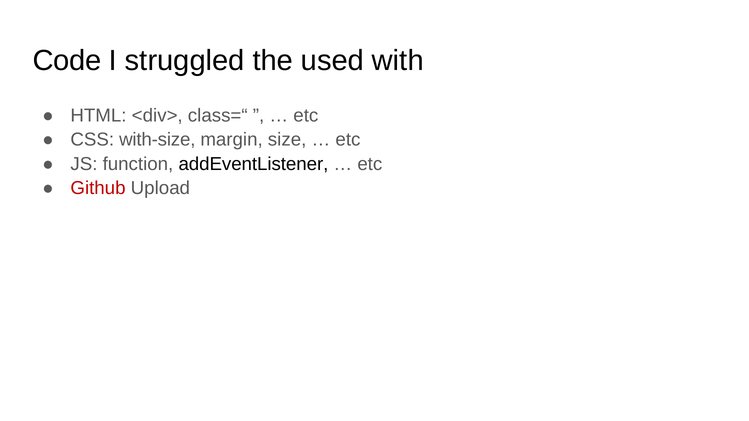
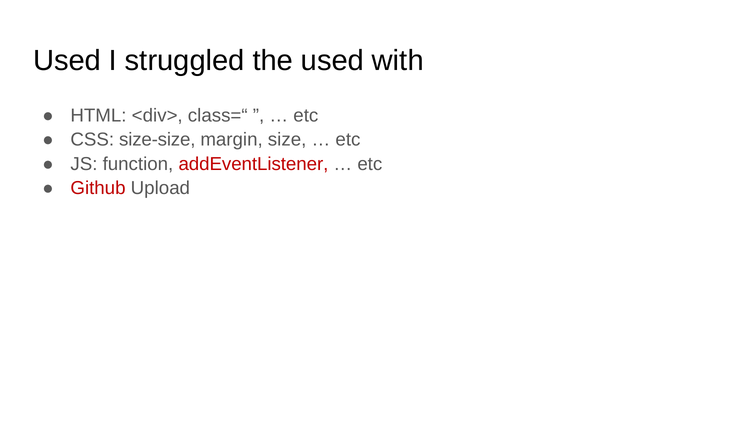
Code: Code -> Used (67, 61)
with-size: with-size -> size-size (157, 140)
addEventListener colour: black -> red (253, 164)
